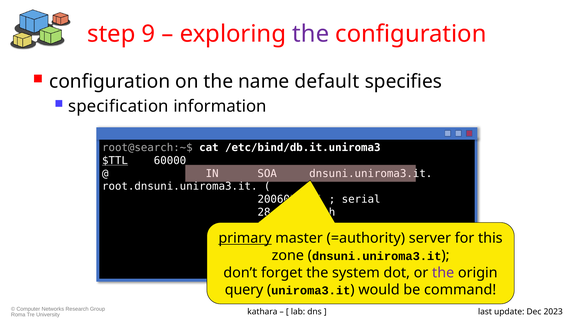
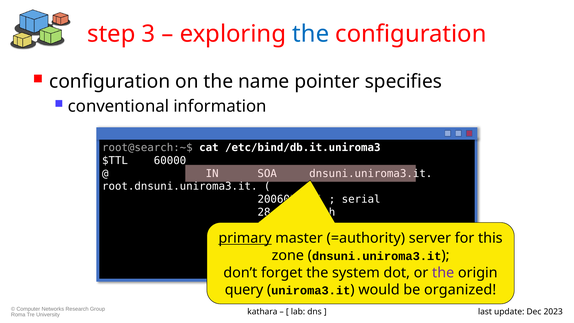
9: 9 -> 3 (148, 34)
the colour: purple -> blue (311, 34)
default: default -> pointer (327, 81)
specification: specification -> conventional (119, 106)
$TTL underline: present -> none (115, 160)
command: command -> organized (460, 290)
